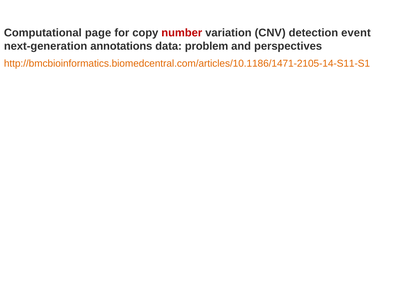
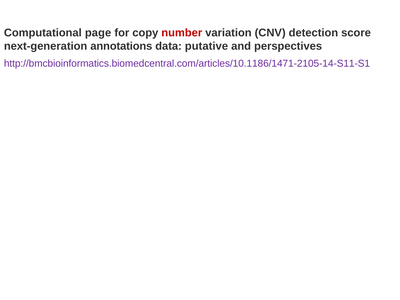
event: event -> score (356, 33)
problem: problem -> putative (206, 46)
http://bmcbioinformatics.biomedcentral.com/articles/10.1186/1471-2105-14-S11-S1 colour: orange -> purple (187, 64)
